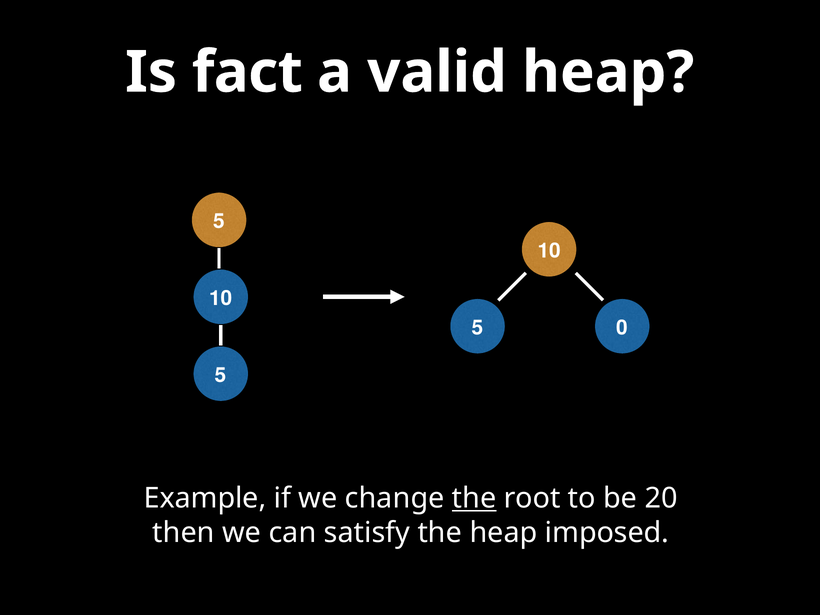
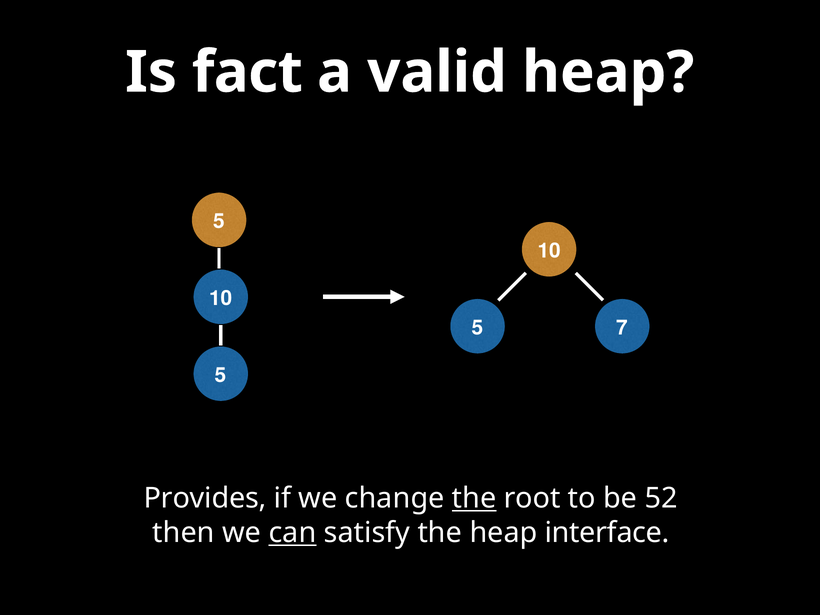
0: 0 -> 7 (622, 328)
Example: Example -> Provides (205, 498)
20: 20 -> 52 (661, 498)
can underline: none -> present (293, 533)
imposed: imposed -> interface (607, 533)
